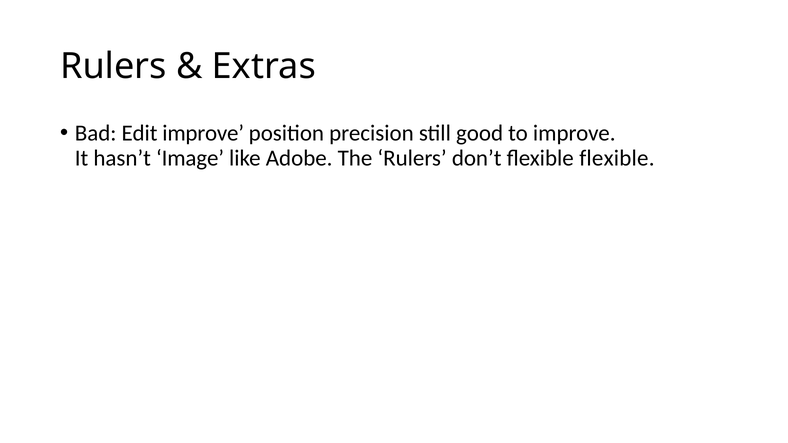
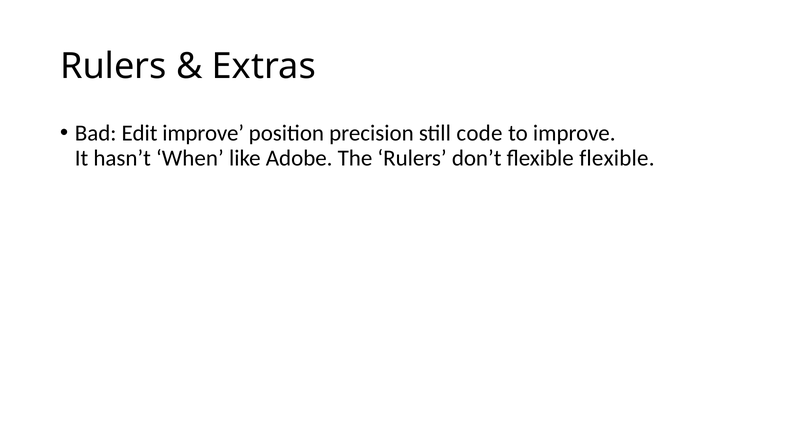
good: good -> code (479, 133)
Image: Image -> When (190, 158)
